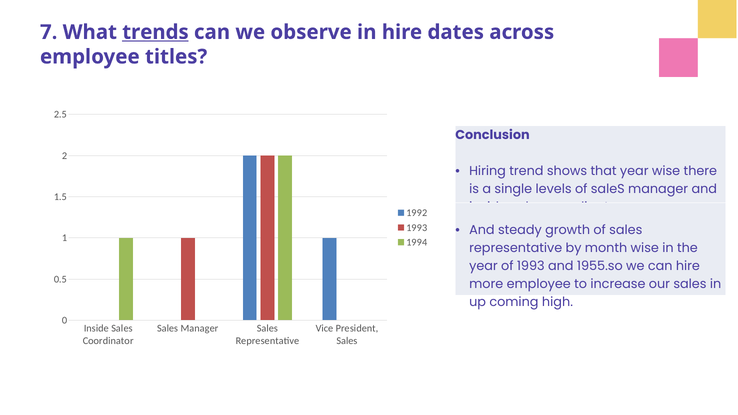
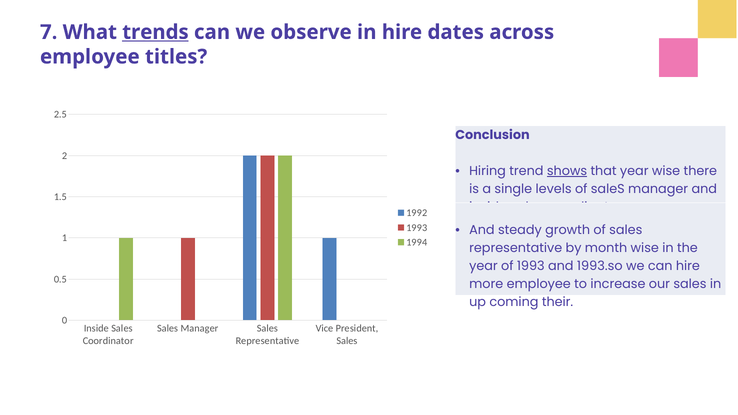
shows underline: none -> present (567, 171)
1955.so: 1955.so -> 1993.so (600, 266)
high: high -> their (558, 302)
